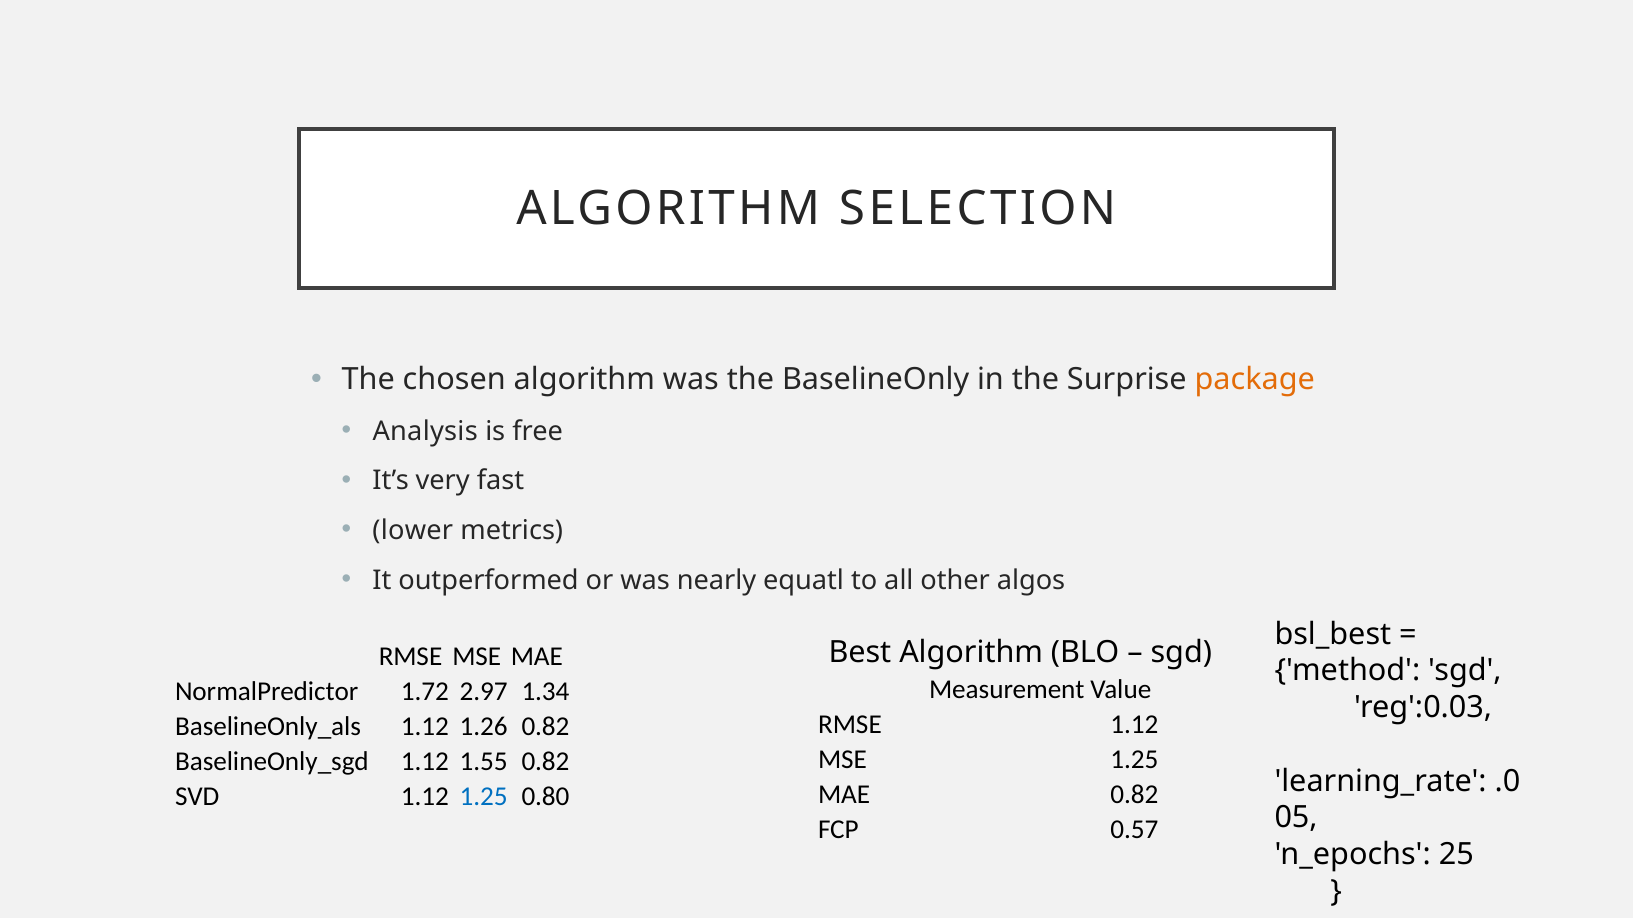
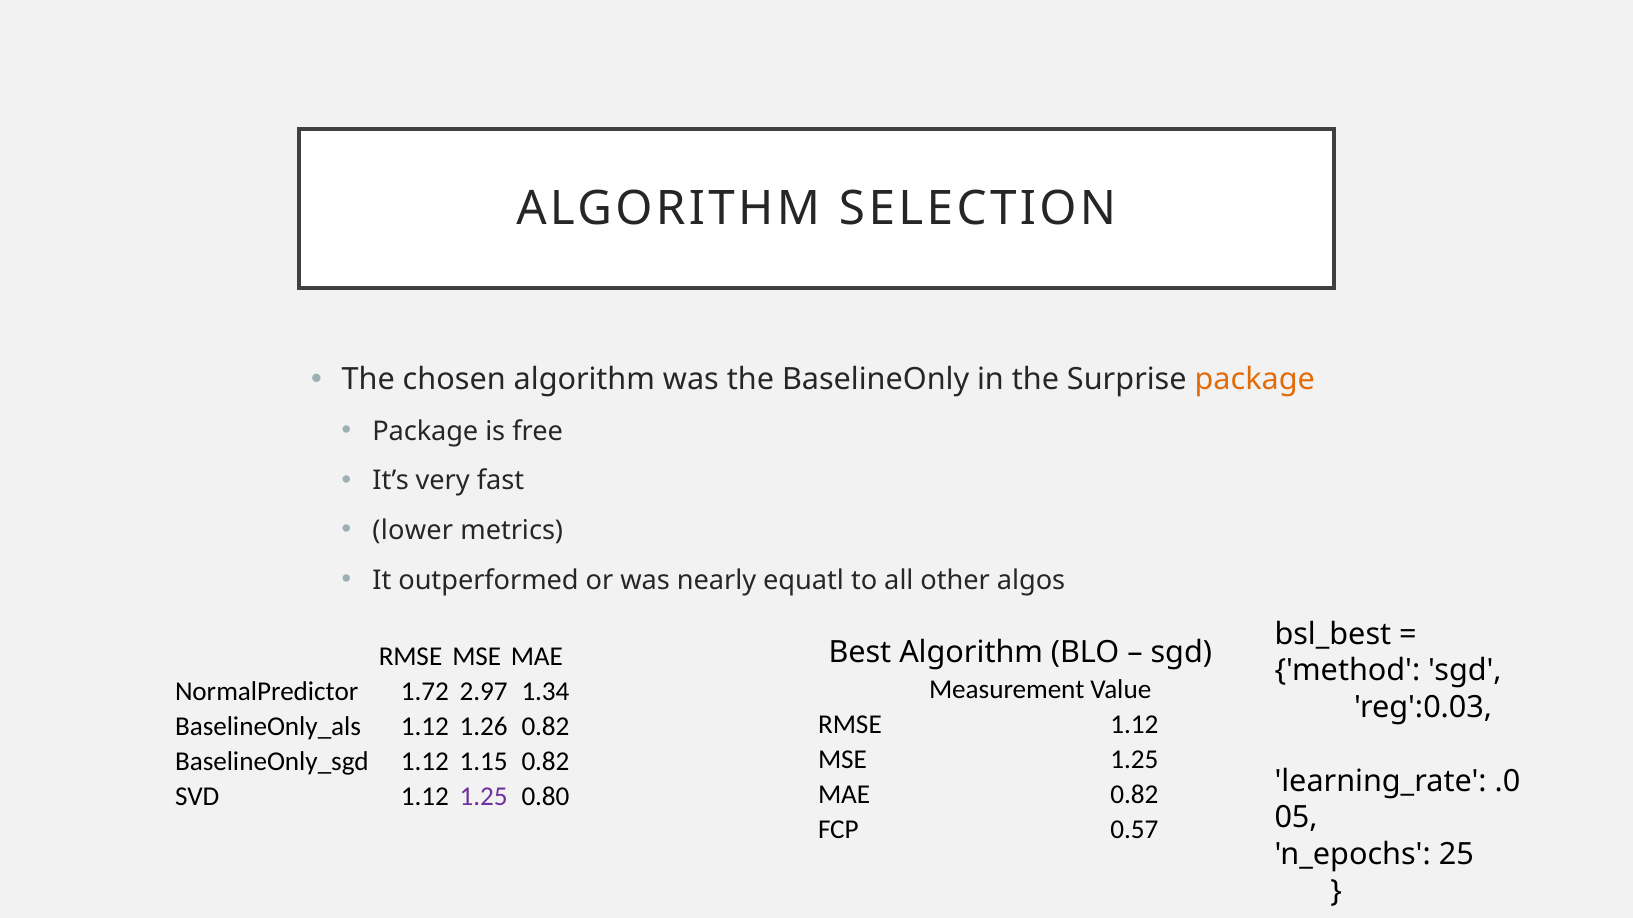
Analysis: Analysis -> Package (425, 431)
1.55: 1.55 -> 1.15 (484, 762)
1.25 colour: blue -> purple (484, 797)
